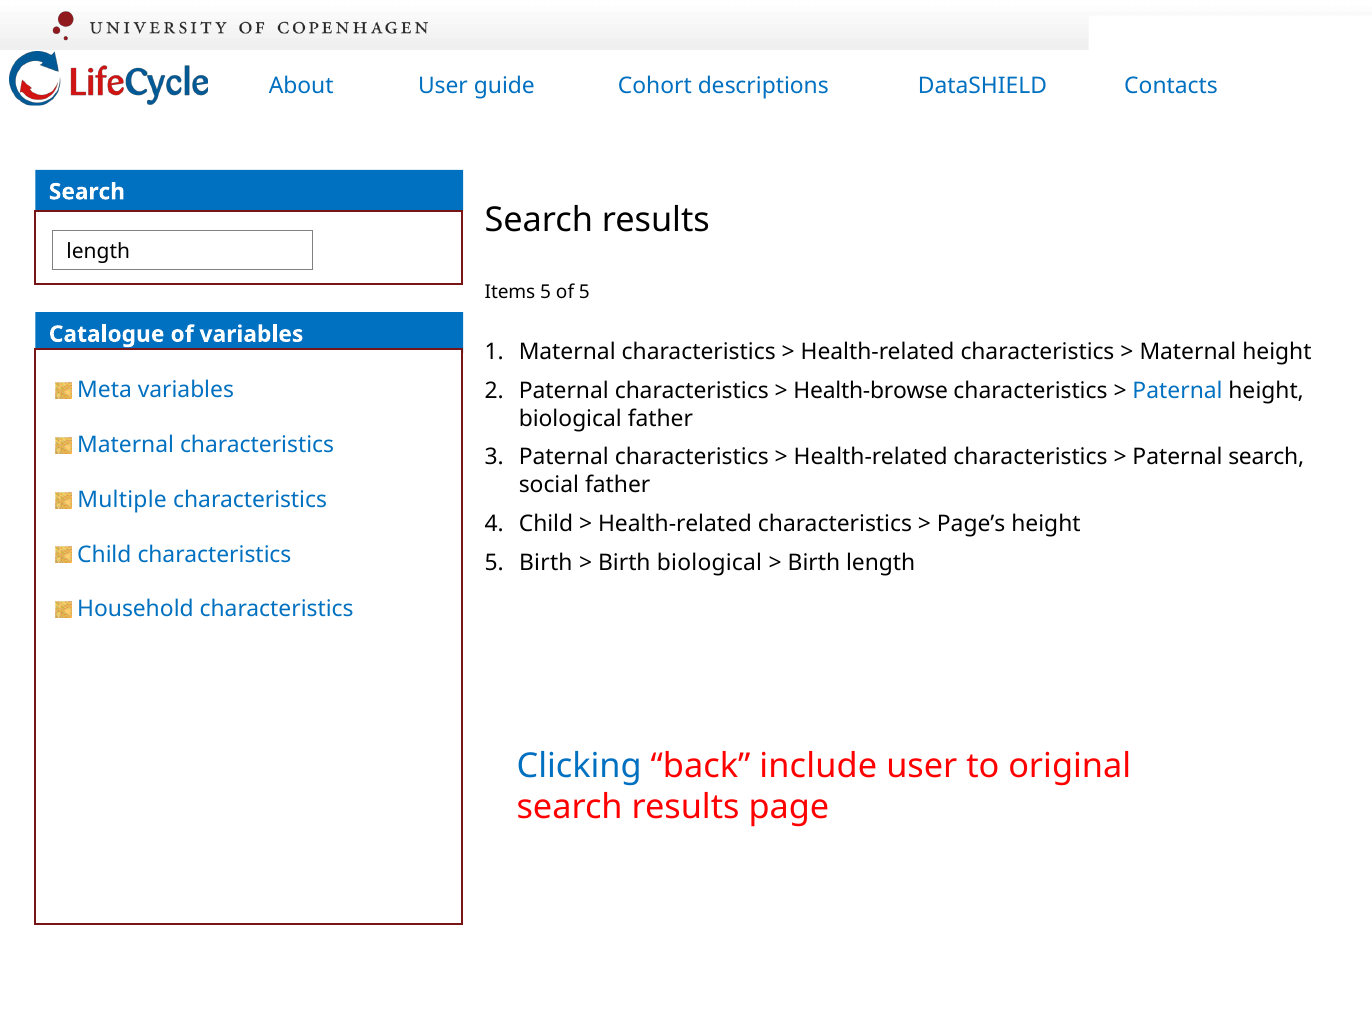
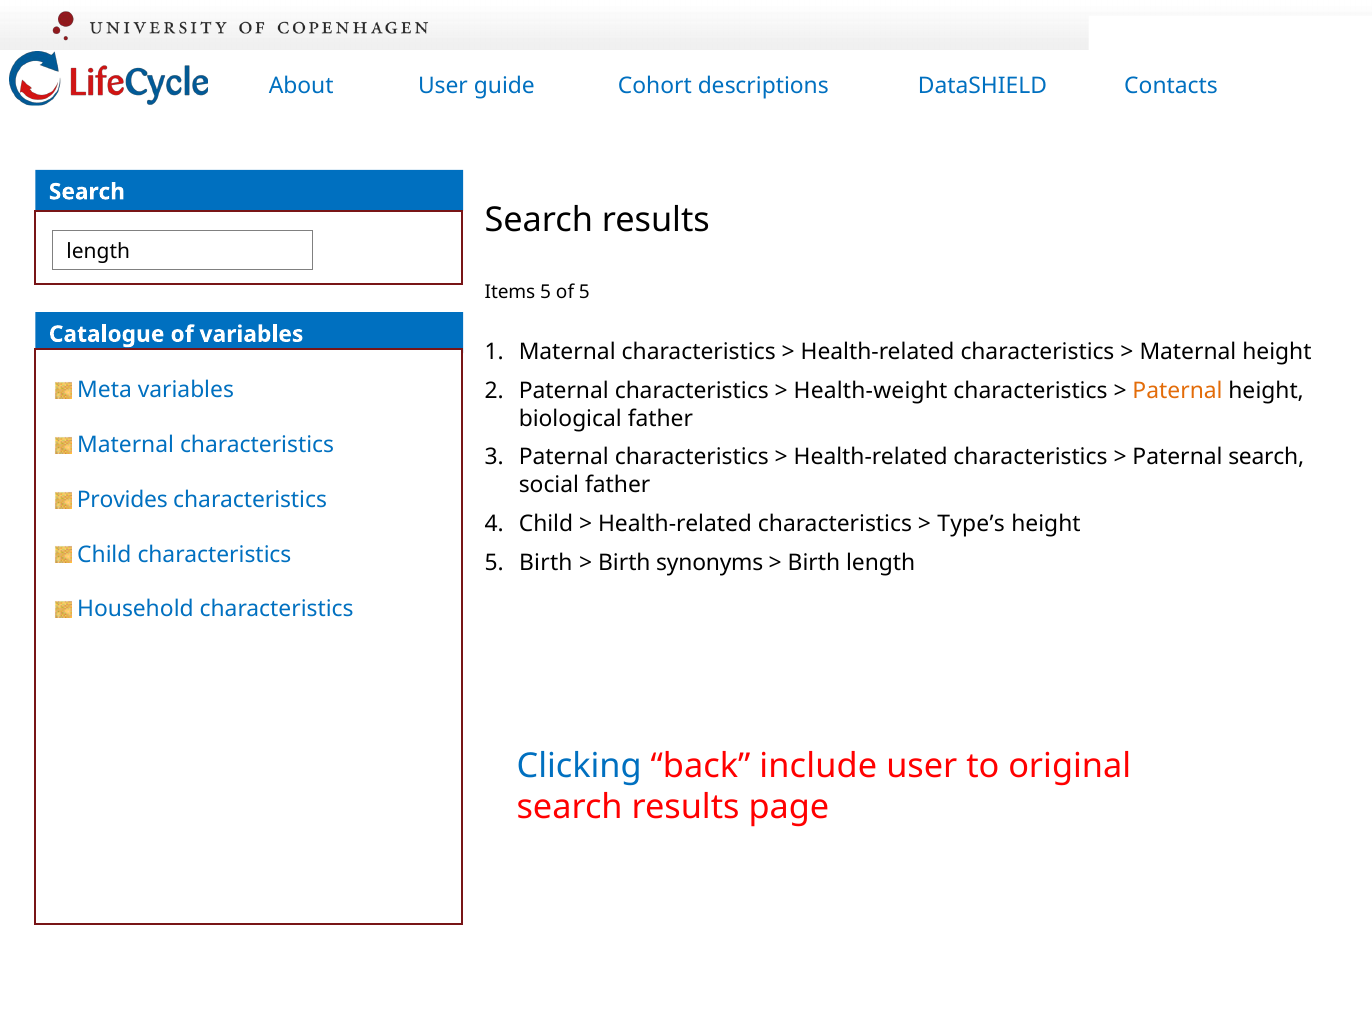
Health-browse: Health-browse -> Health-weight (871, 391)
Paternal colour: blue -> orange (1178, 391)
Multiple: Multiple -> Provides (122, 500)
Page’s: Page’s -> Type’s (971, 524)
Birth biological: biological -> synonyms (710, 563)
